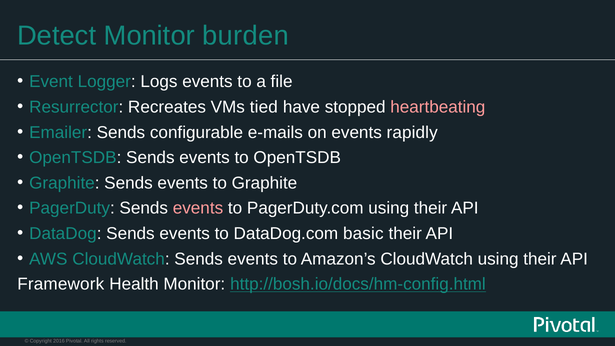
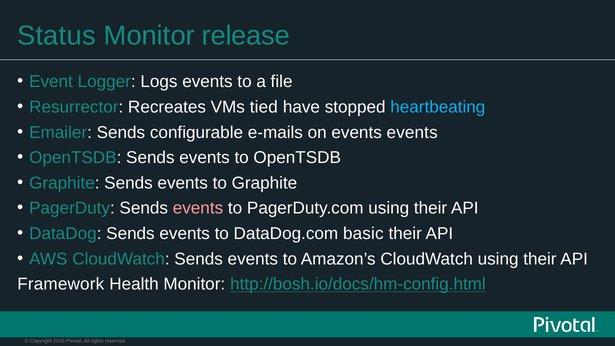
Detect: Detect -> Status (57, 36)
burden: burden -> release (246, 36)
heartbeating colour: pink -> light blue (438, 107)
events rapidly: rapidly -> events (412, 132)
